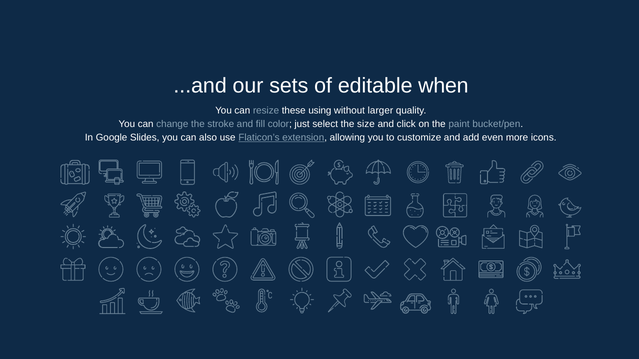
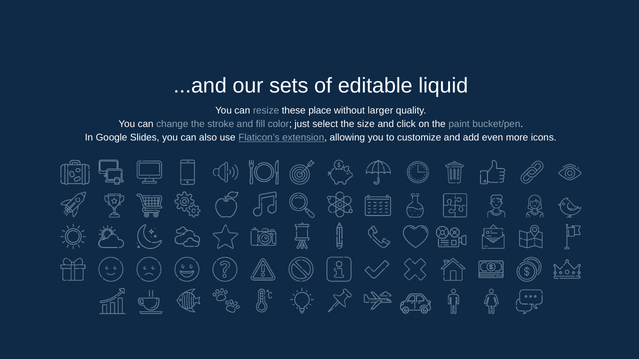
when: when -> liquid (443, 86)
using: using -> place (320, 111)
